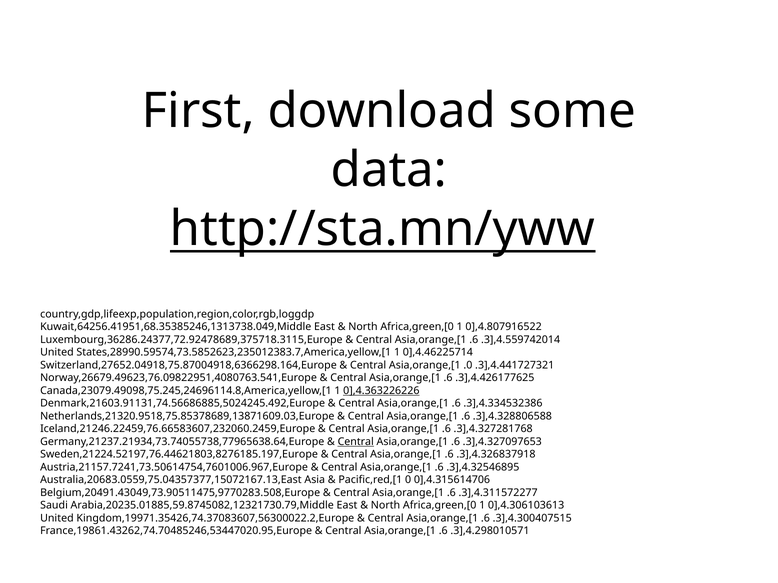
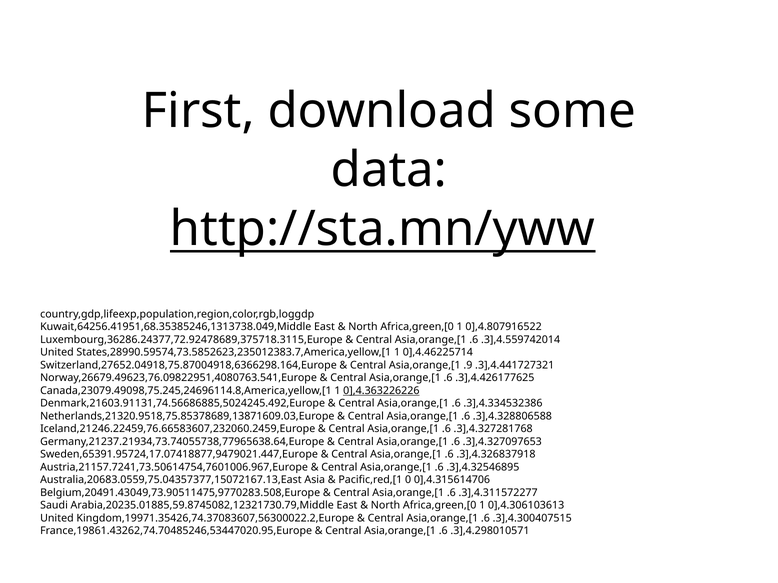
.0: .0 -> .9 (468, 365)
Central underline: present -> none (356, 442)
Sweden,21224.52197,76.44621803,8276185.197,Europe: Sweden,21224.52197,76.44621803,8276185.197,Europe -> Sweden,65391.95724,17.07418877,9479021.447,Europe (179, 455)
